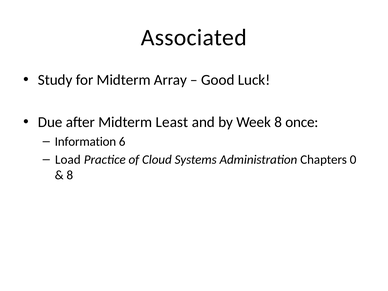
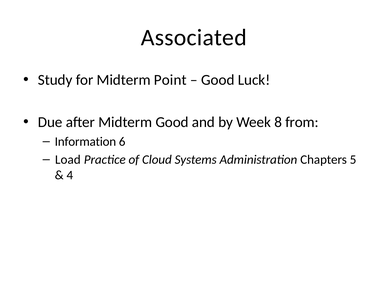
Array: Array -> Point (170, 80)
Midterm Least: Least -> Good (172, 122)
once: once -> from (302, 122)
0: 0 -> 5 (353, 160)
8: 8 -> 4 (70, 175)
